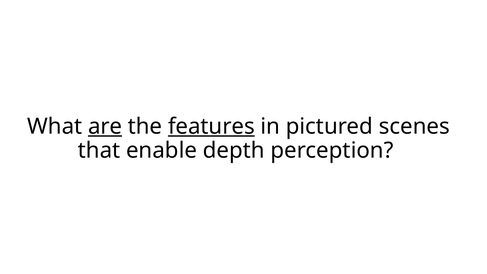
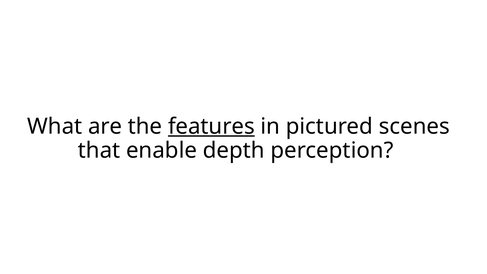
are underline: present -> none (105, 126)
